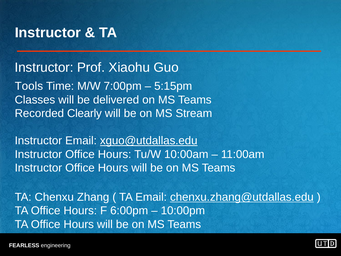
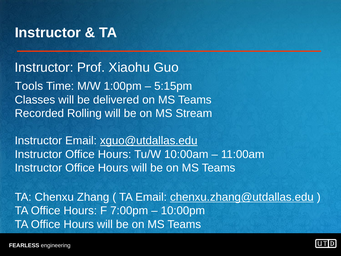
7:00pm: 7:00pm -> 1:00pm (123, 86)
Clearly: Clearly -> Rolling (84, 113)
6:00pm: 6:00pm -> 7:00pm (129, 210)
